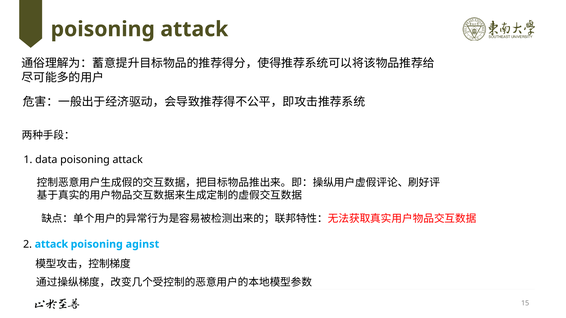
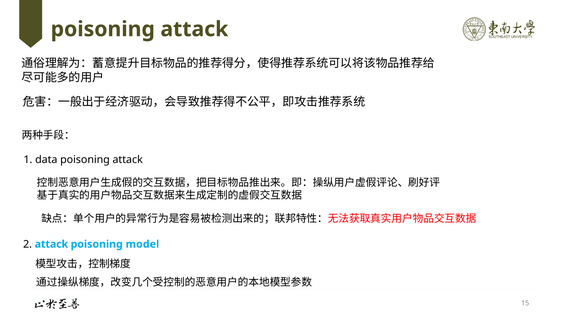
aginst: aginst -> model (142, 244)
